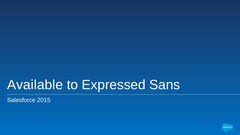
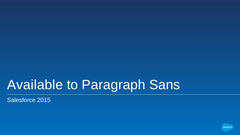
Expressed: Expressed -> Paragraph (114, 85)
